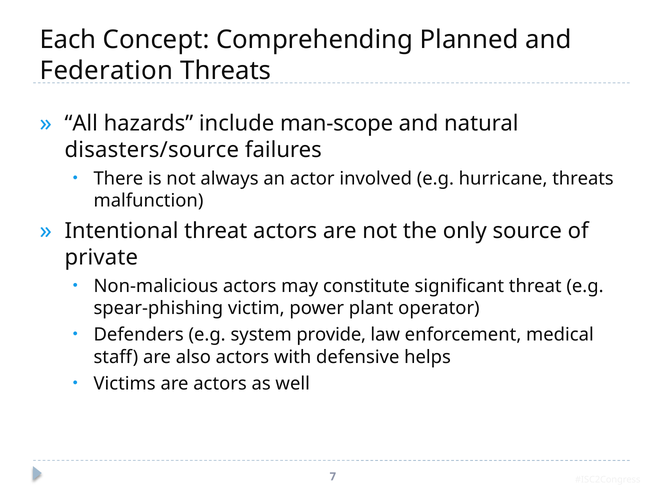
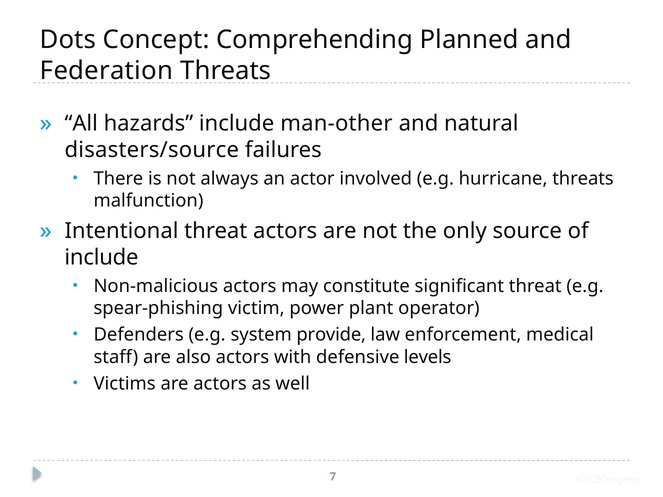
Each: Each -> Dots (68, 40)
man-scope: man-scope -> man-other (336, 124)
private: private -> include (101, 257)
helps: helps -> levels (428, 357)
